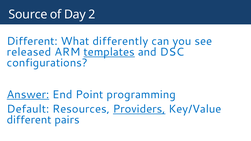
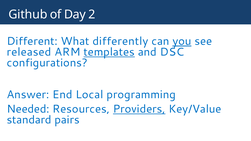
Source: Source -> Github (28, 14)
you underline: none -> present (182, 41)
Answer underline: present -> none (28, 95)
Point: Point -> Local (89, 95)
Default: Default -> Needed (28, 109)
different: different -> standard (29, 120)
